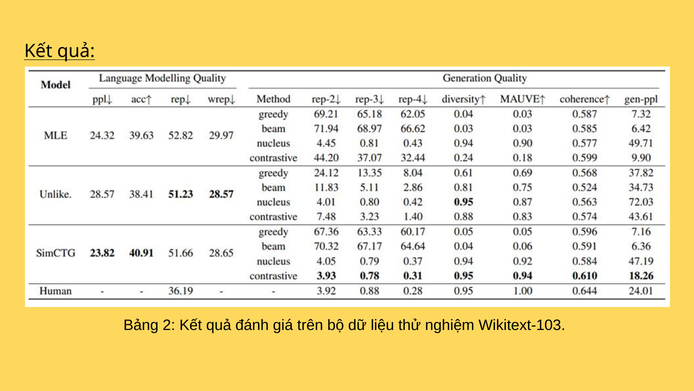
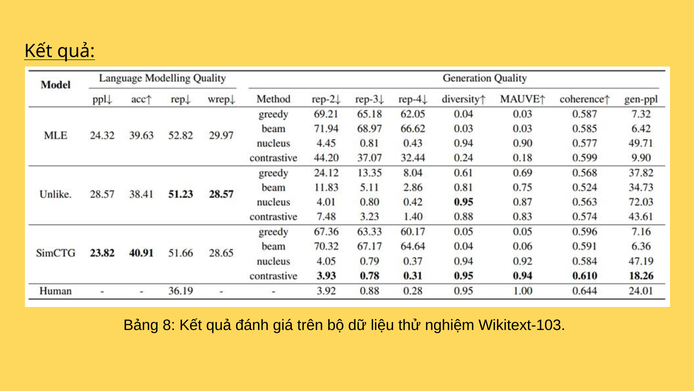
2: 2 -> 8 (169, 325)
